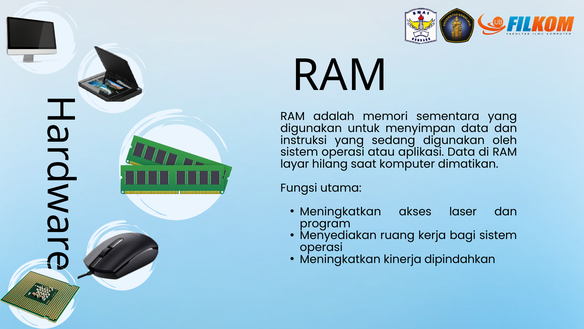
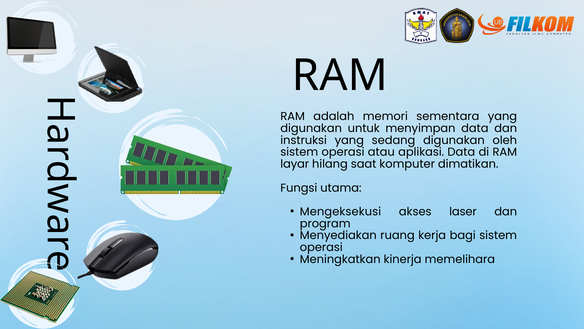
Meningkatkan: Meningkatkan -> Mengeksekusi (340, 211)
dipindahkan: dipindahkan -> memelihara (460, 259)
